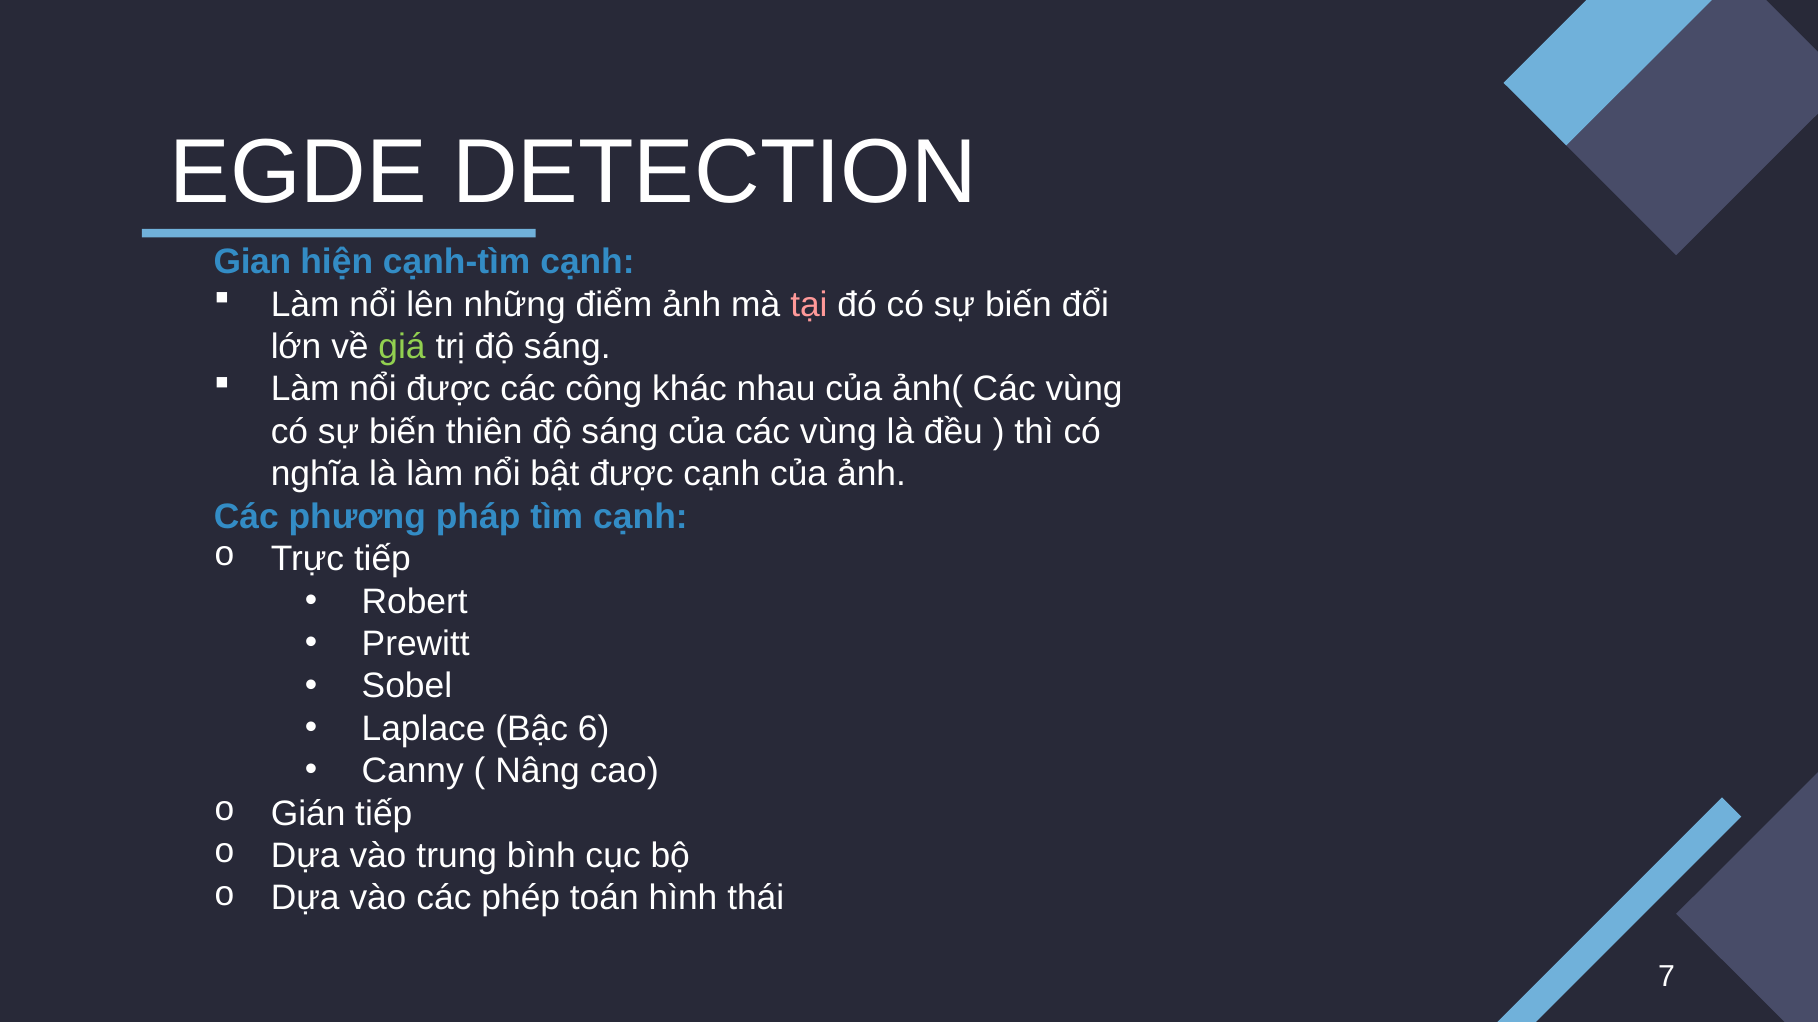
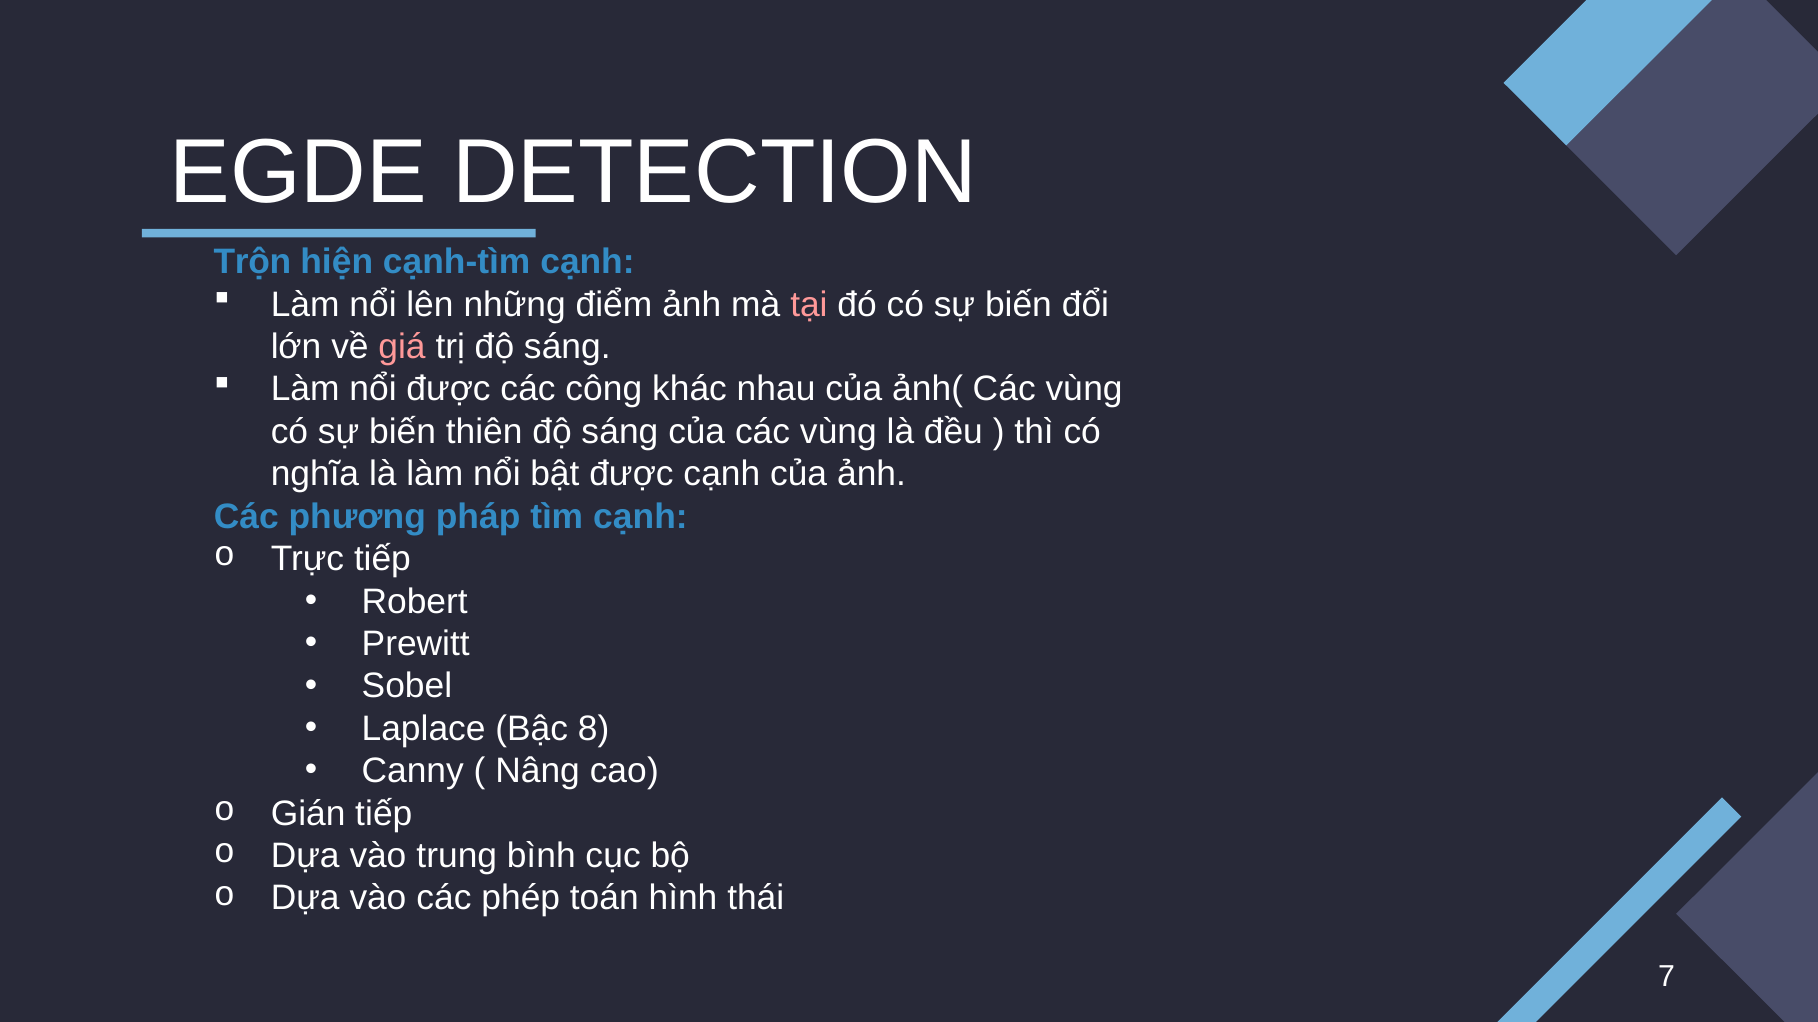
Gian: Gian -> Trộn (252, 262)
giá colour: light green -> pink (402, 347)
6: 6 -> 8 (594, 729)
